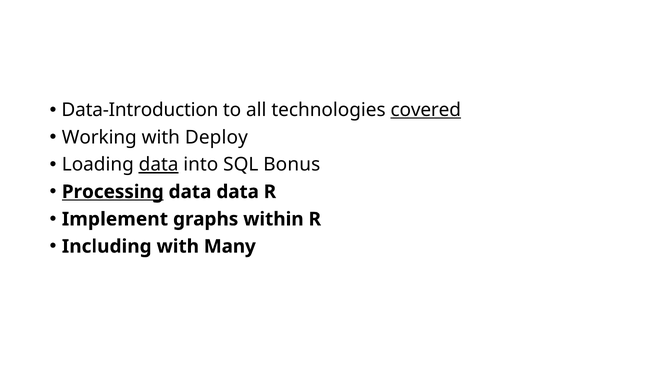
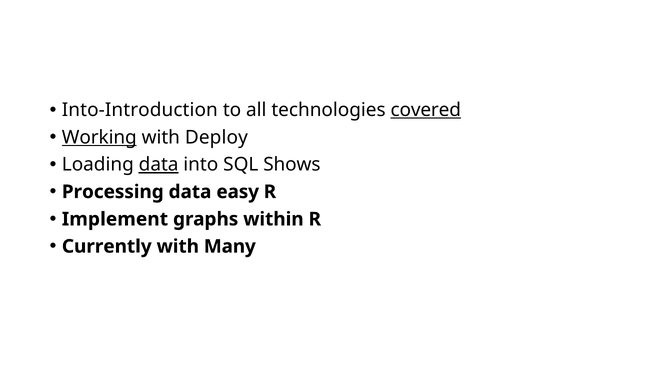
Data-Introduction: Data-Introduction -> Into-Introduction (140, 110)
Working underline: none -> present (99, 137)
Bonus: Bonus -> Shows (292, 165)
Processing underline: present -> none (113, 192)
data data: data -> easy (238, 192)
Including: Including -> Currently (107, 247)
